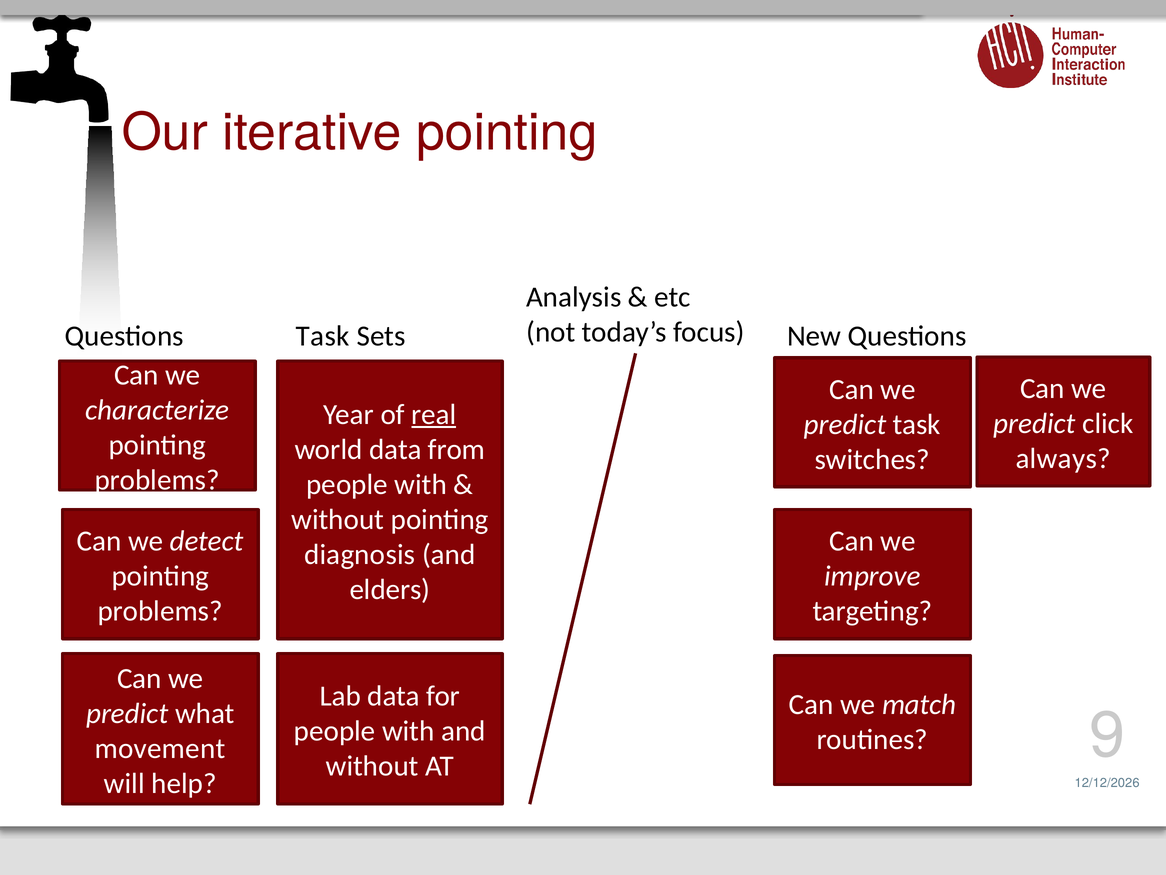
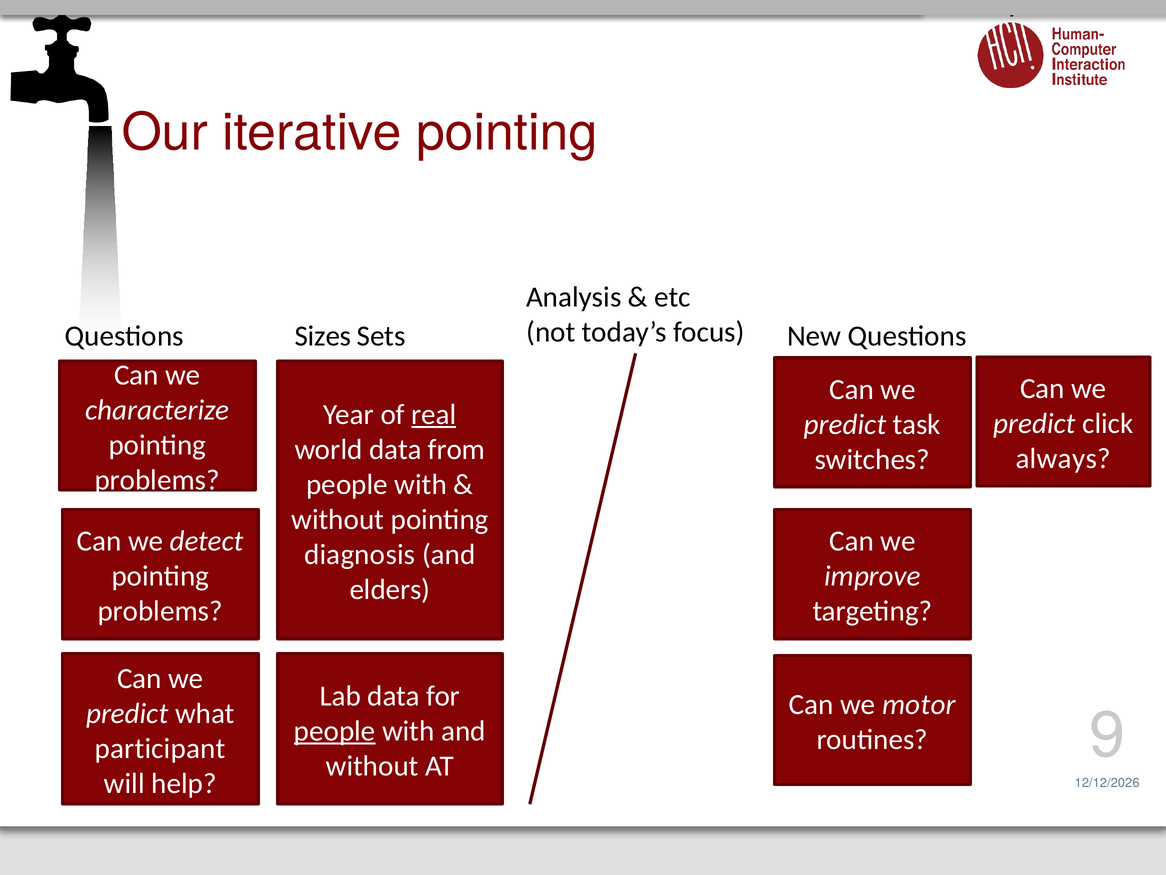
Task: Task -> Sizes (323, 336)
match: match -> motor (919, 704)
people underline: none -> present (335, 730)
movement: movement -> participant (160, 748)
